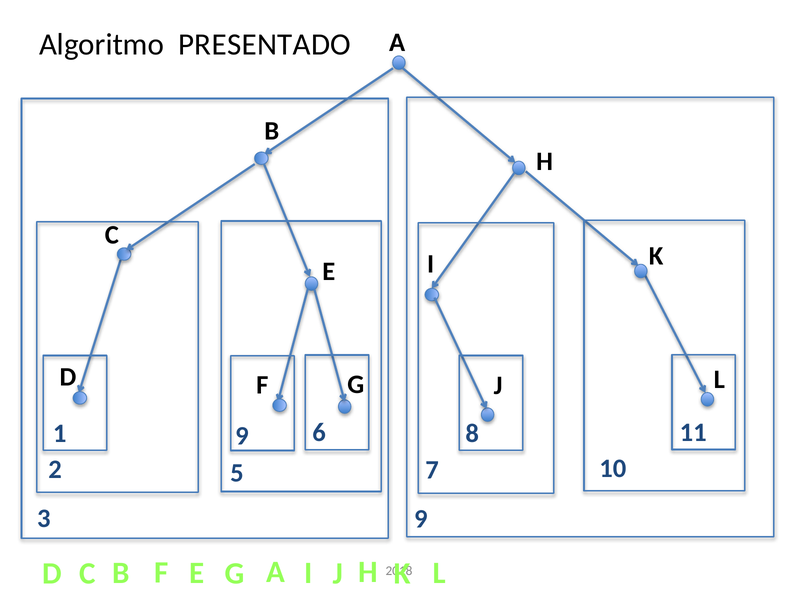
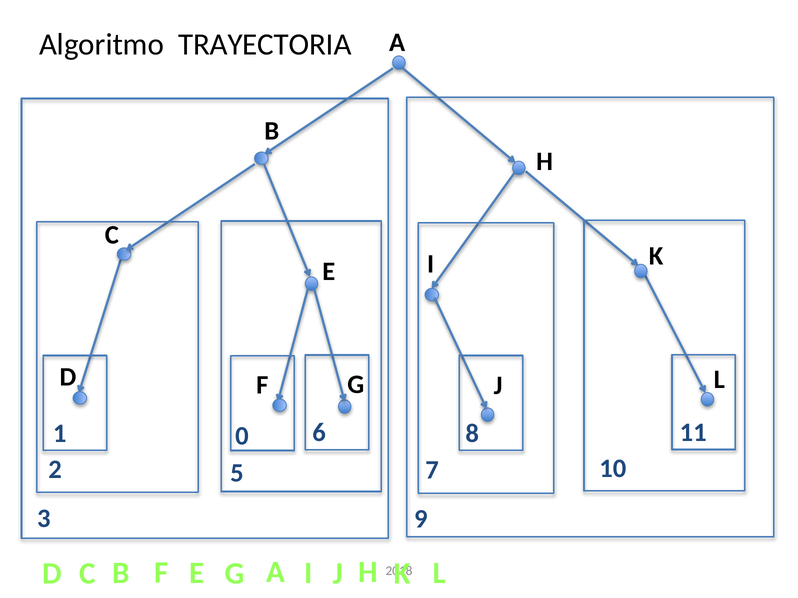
PRESENTADO: PRESENTADO -> TRAYECTORIA (265, 45)
1 9: 9 -> 0 (242, 436)
